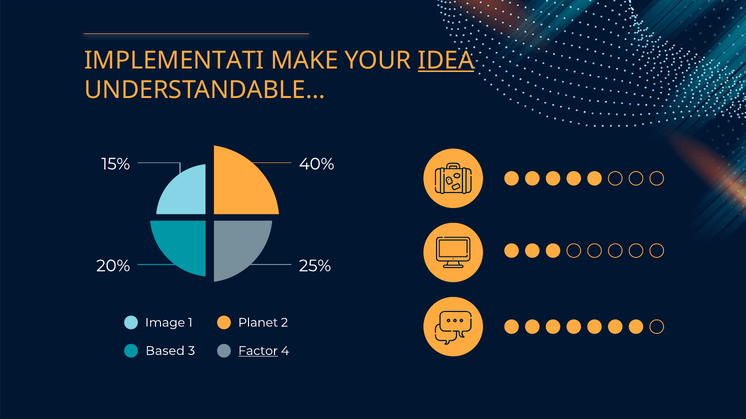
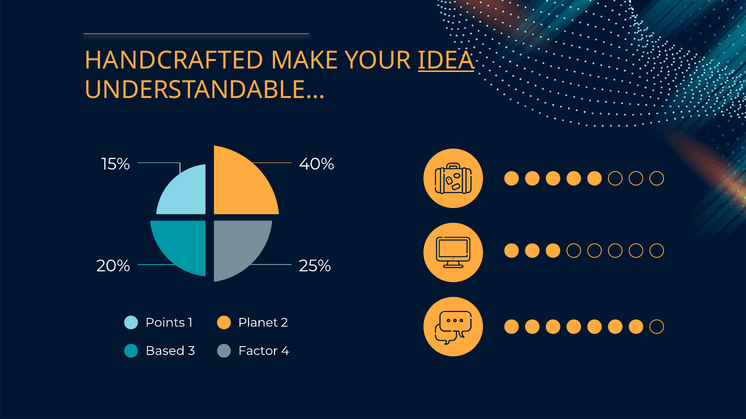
IMPLEMENTATI: IMPLEMENTATI -> HANDCRAFTED (174, 60)
Image: Image -> Points (165, 323)
Factor underline: present -> none (258, 351)
